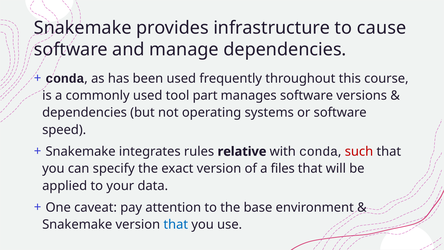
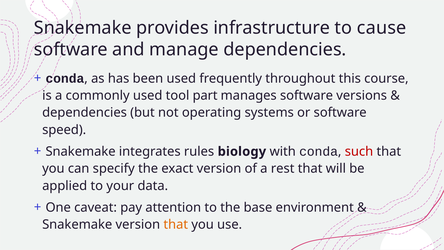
relative: relative -> biology (242, 151)
files: files -> rest (283, 168)
that colour: blue -> orange (176, 224)
